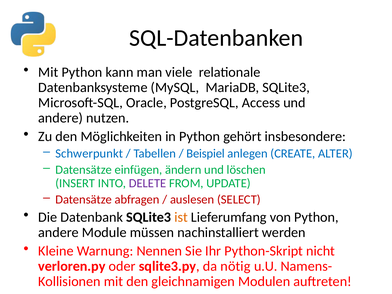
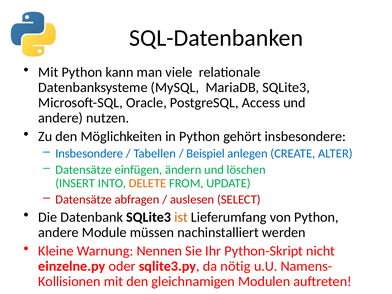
Schwerpunkt: Schwerpunkt -> Insbesondere (89, 153)
DELETE colour: purple -> orange (148, 183)
verloren.py: verloren.py -> einzelne.py (72, 266)
